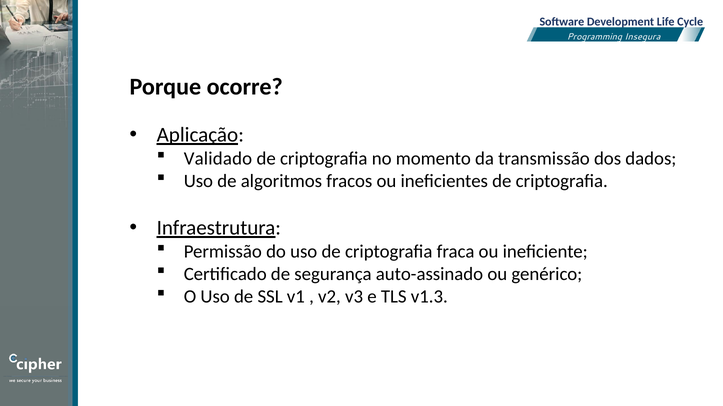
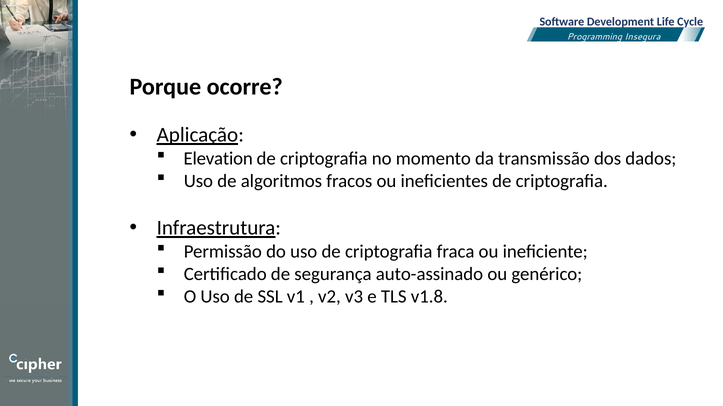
Validado: Validado -> Elevation (218, 159)
v1.3: v1.3 -> v1.8 (429, 297)
